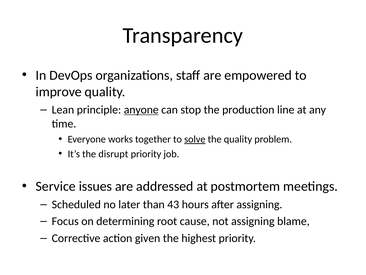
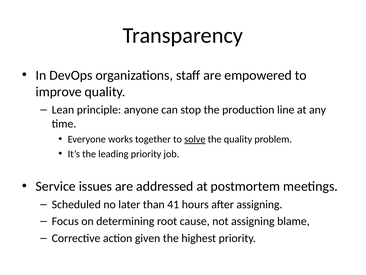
anyone underline: present -> none (141, 110)
disrupt: disrupt -> leading (113, 154)
43: 43 -> 41 (173, 204)
